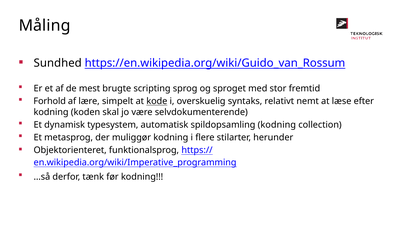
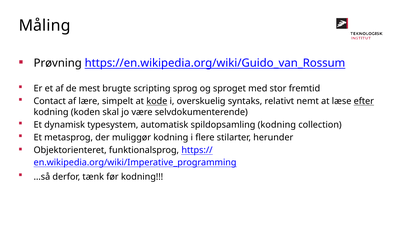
Sundhed: Sundhed -> Prøvning (58, 63)
Forhold: Forhold -> Contact (50, 101)
efter underline: none -> present (364, 101)
